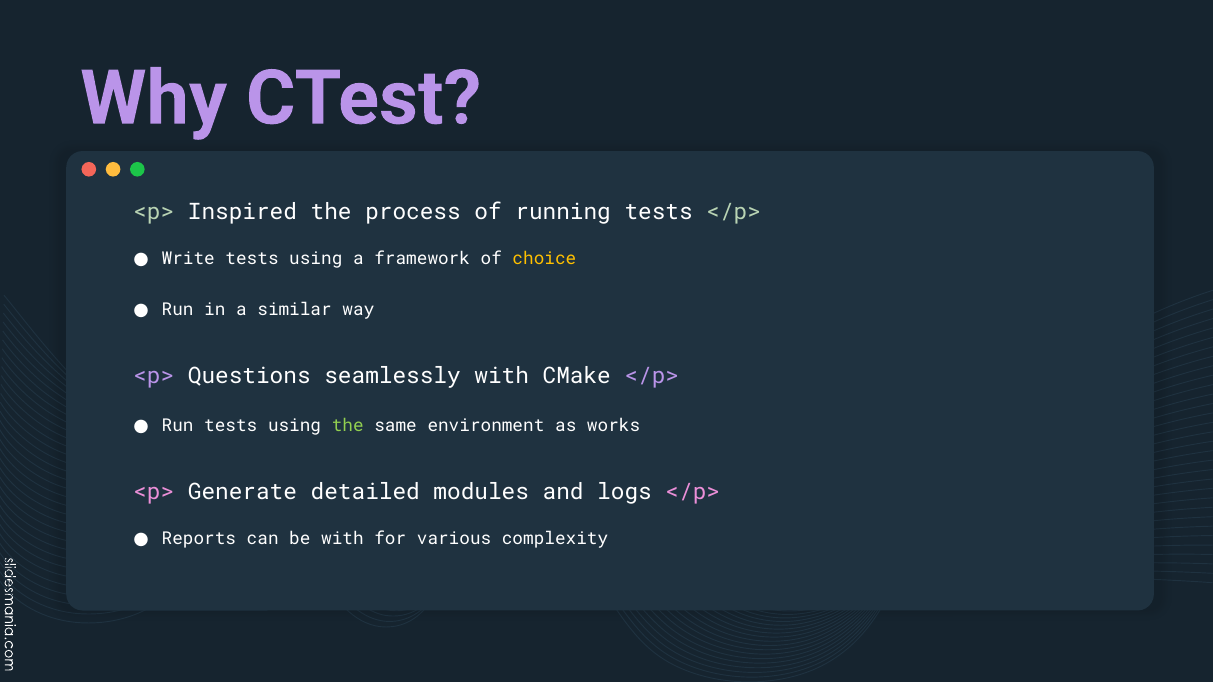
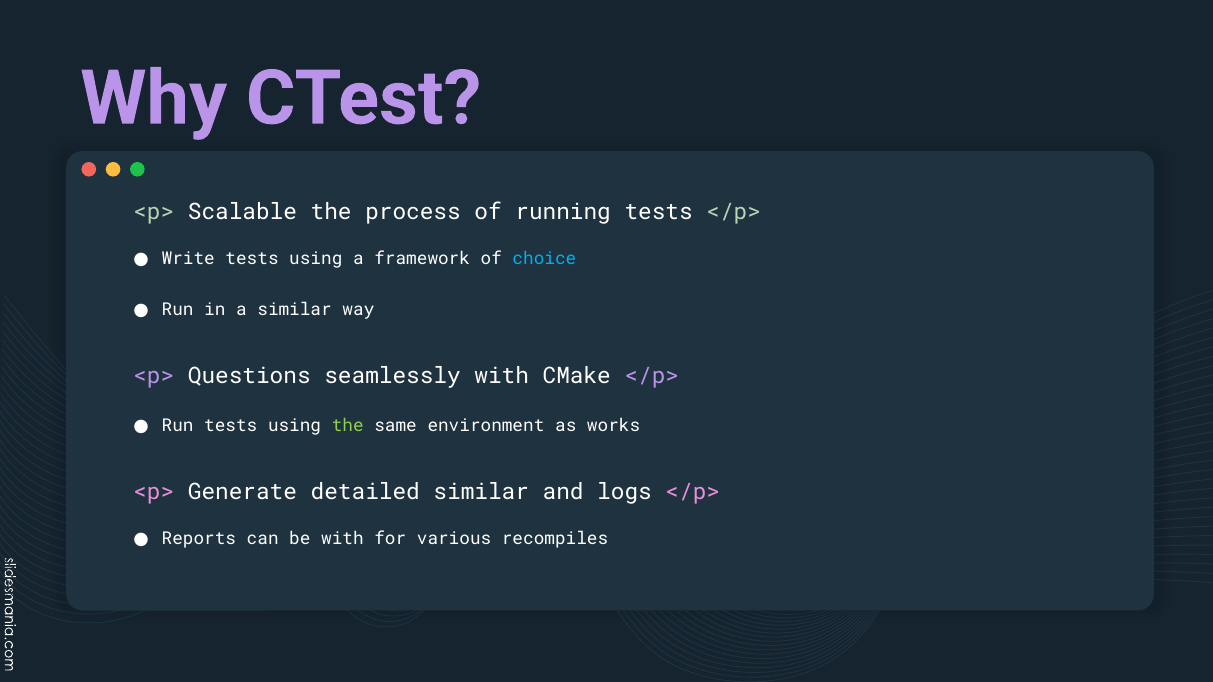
Inspired: Inspired -> Scalable (242, 212)
choice colour: yellow -> light blue (544, 259)
detailed modules: modules -> similar (481, 492)
complexity: complexity -> recompiles (555, 539)
